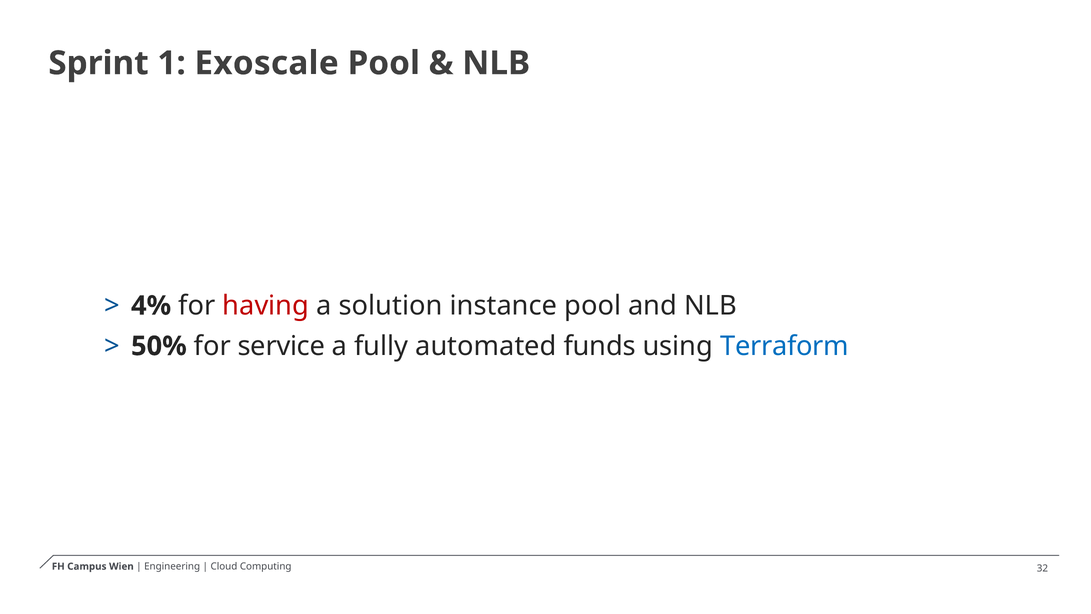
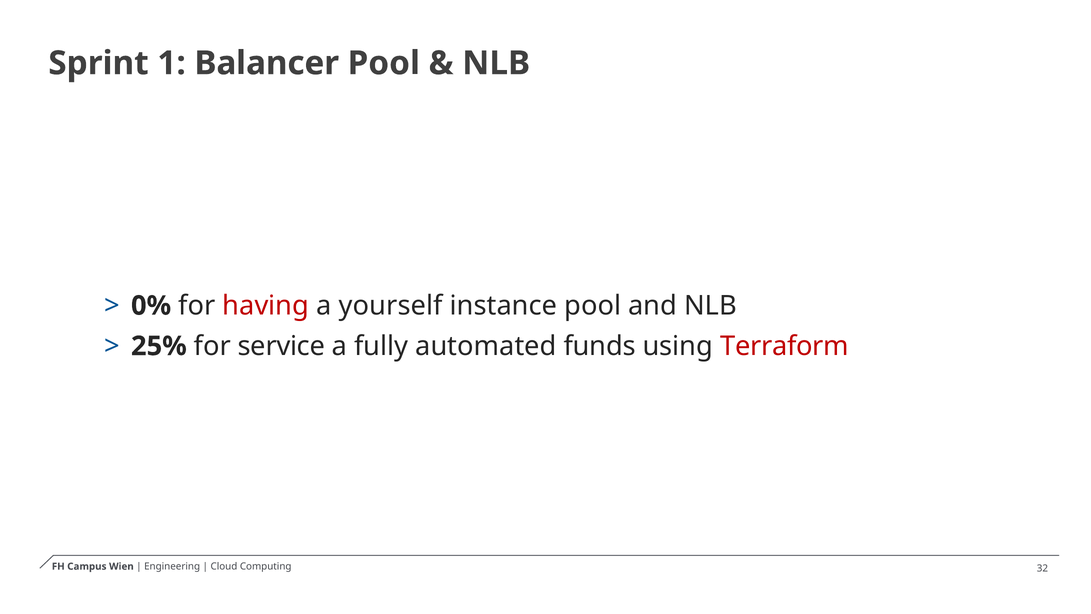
Exoscale: Exoscale -> Balancer (267, 63)
4%: 4% -> 0% (151, 306)
solution: solution -> yourself (391, 306)
50%: 50% -> 25% (159, 346)
Terraform colour: blue -> red (785, 346)
